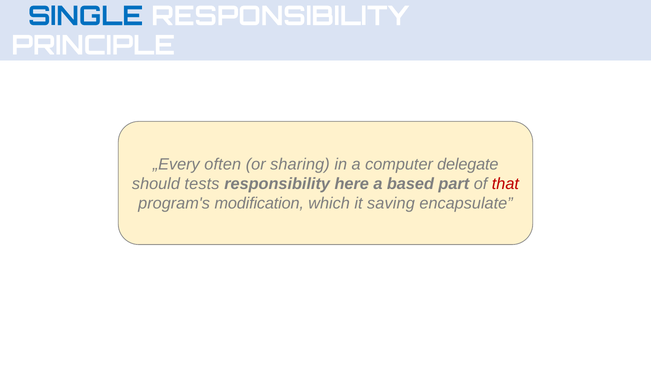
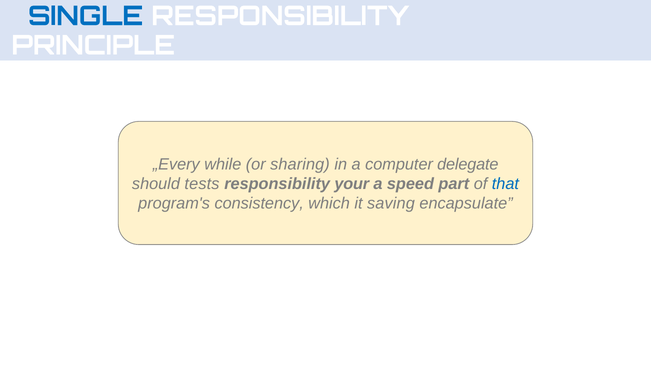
often: often -> while (223, 165)
here: here -> your (352, 184)
based: based -> speed (410, 184)
that colour: red -> blue (505, 184)
modification: modification -> consistency (259, 204)
